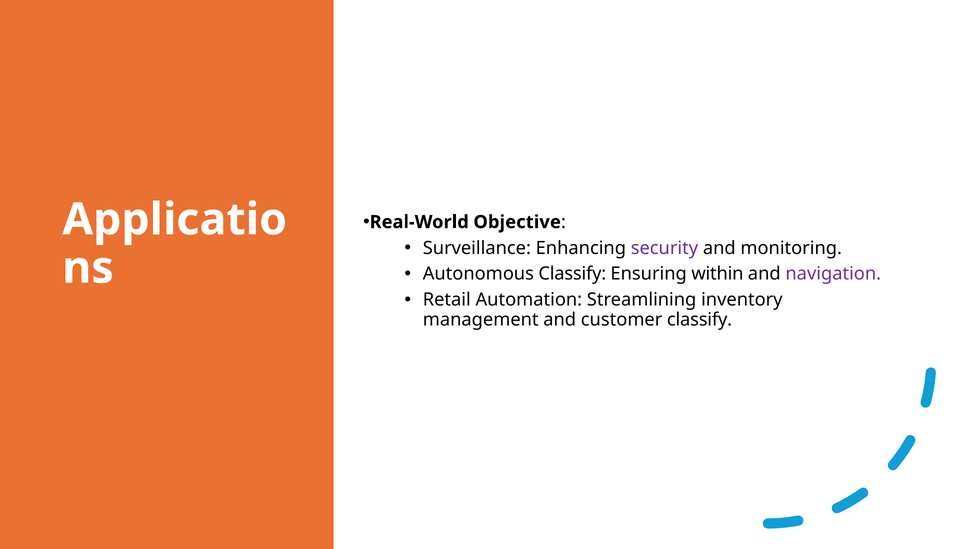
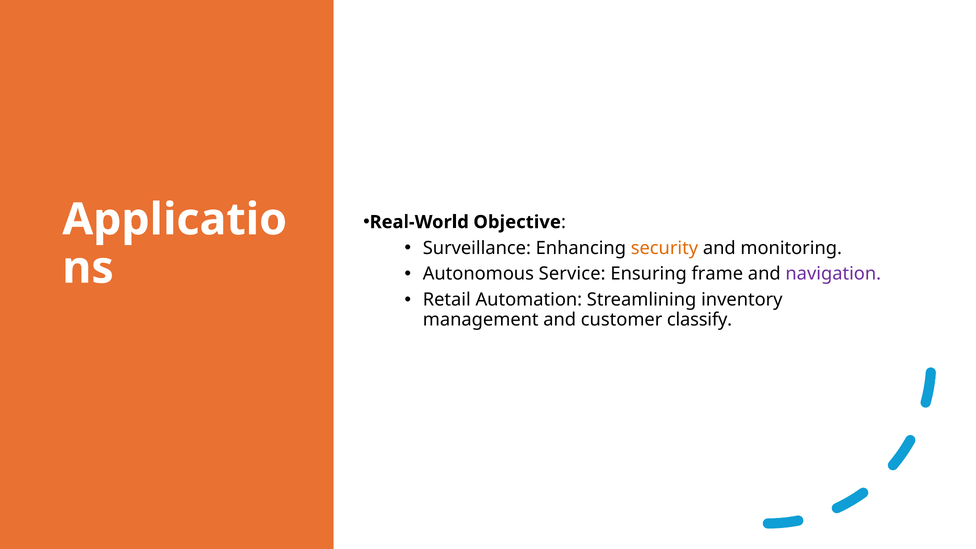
security colour: purple -> orange (664, 248)
Autonomous Classify: Classify -> Service (572, 274)
within: within -> frame (717, 274)
